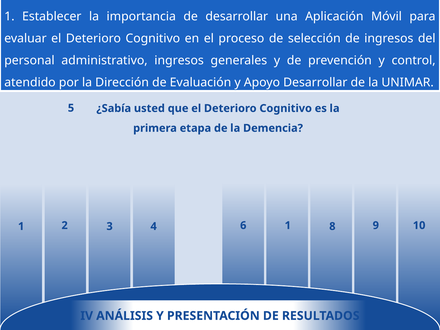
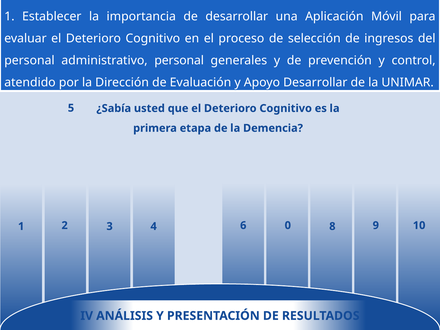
administrativo ingresos: ingresos -> personal (179, 60)
6 1: 1 -> 0 (288, 225)
